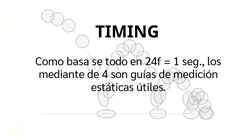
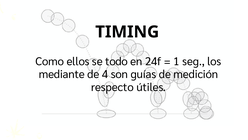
basa: basa -> ellos (78, 61)
estáticas: estáticas -> respecto (112, 87)
